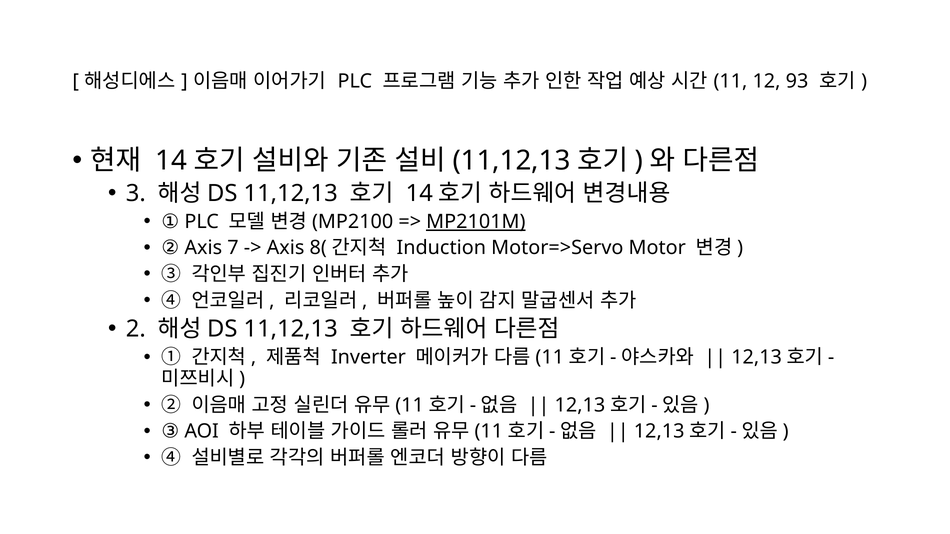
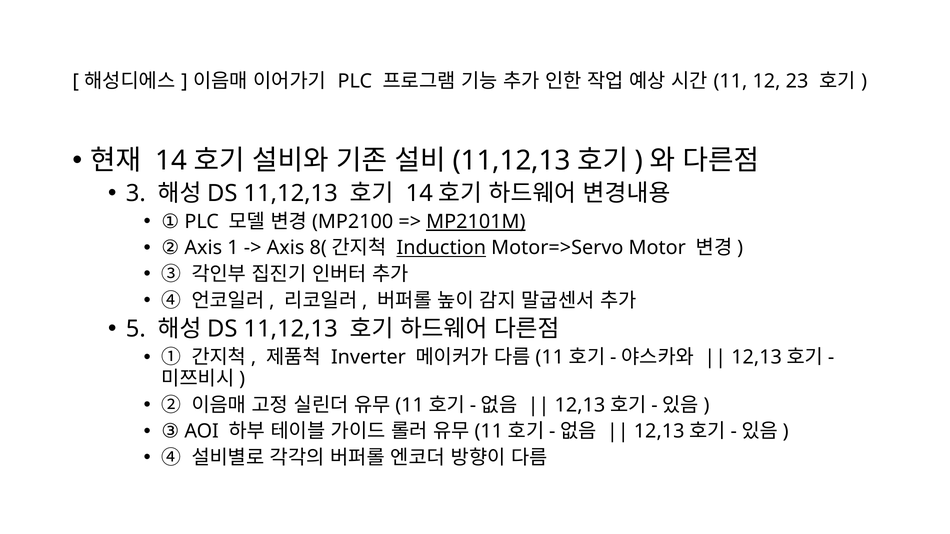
93: 93 -> 23 (797, 81)
7: 7 -> 1 (233, 248)
Induction underline: none -> present (441, 248)
2: 2 -> 5 (136, 329)
